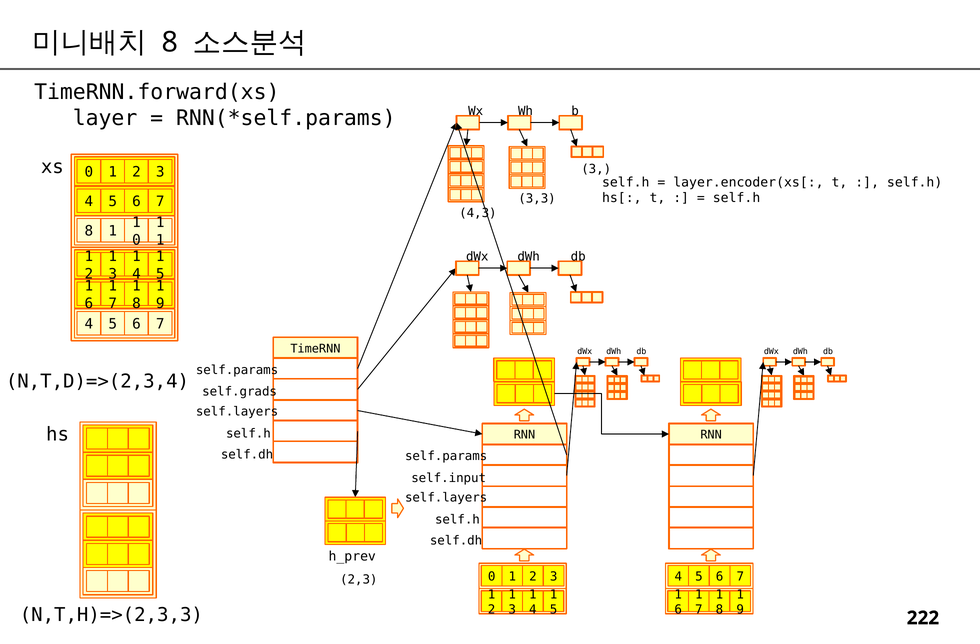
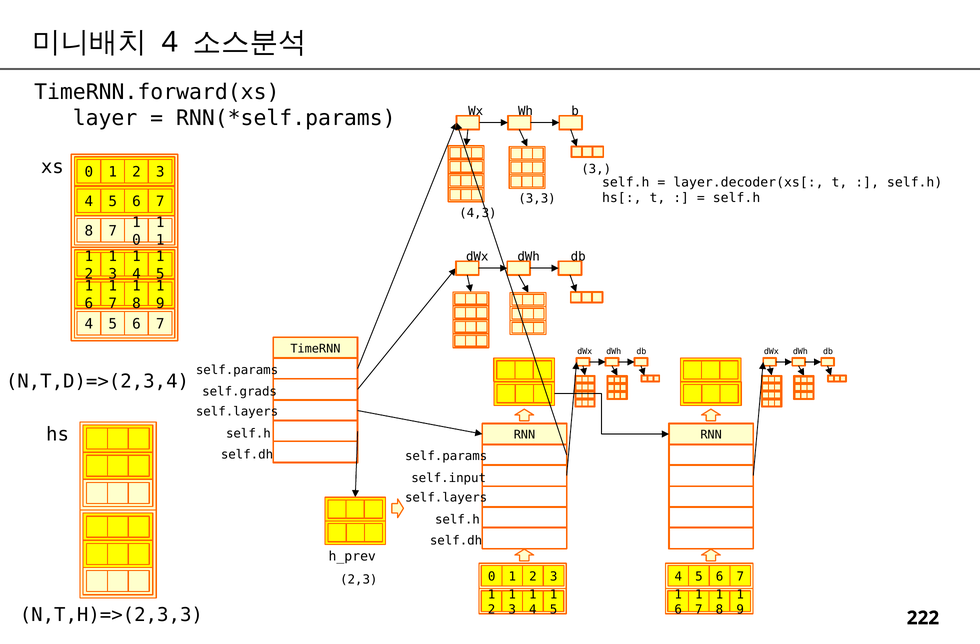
8: 8 -> 4 (170, 42)
layer.encoder(xs[: layer.encoder(xs[ -> layer.decoder(xs[ (748, 182)
1: 1 -> 7 (113, 231)
